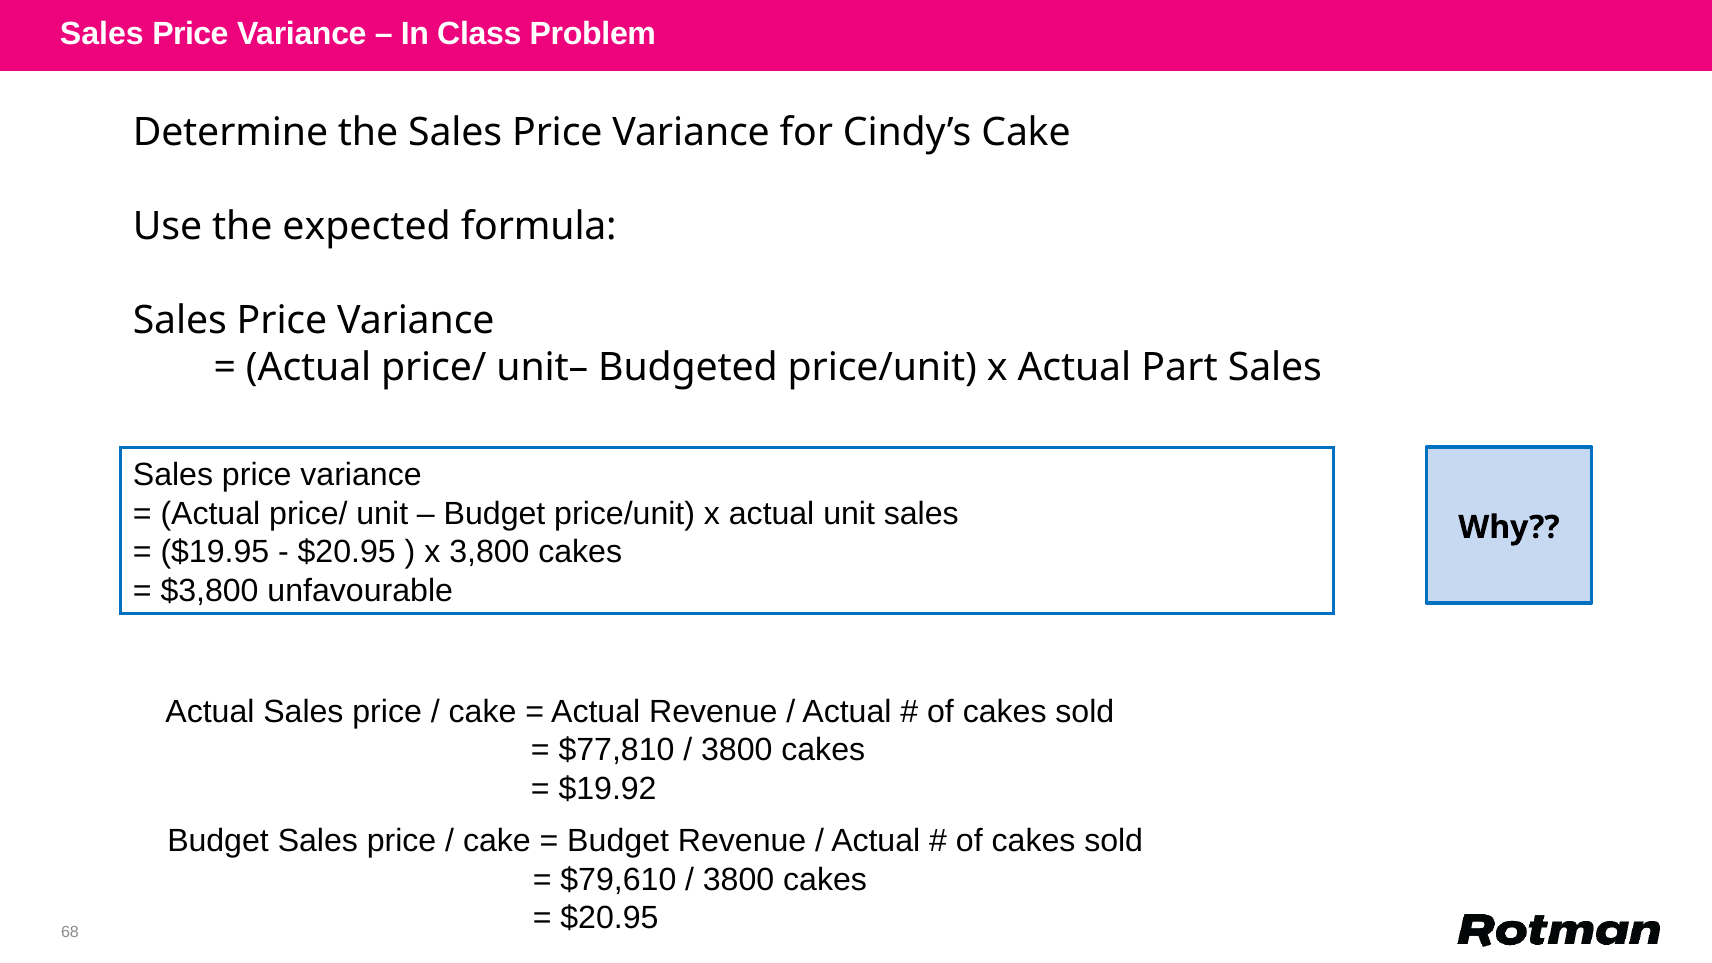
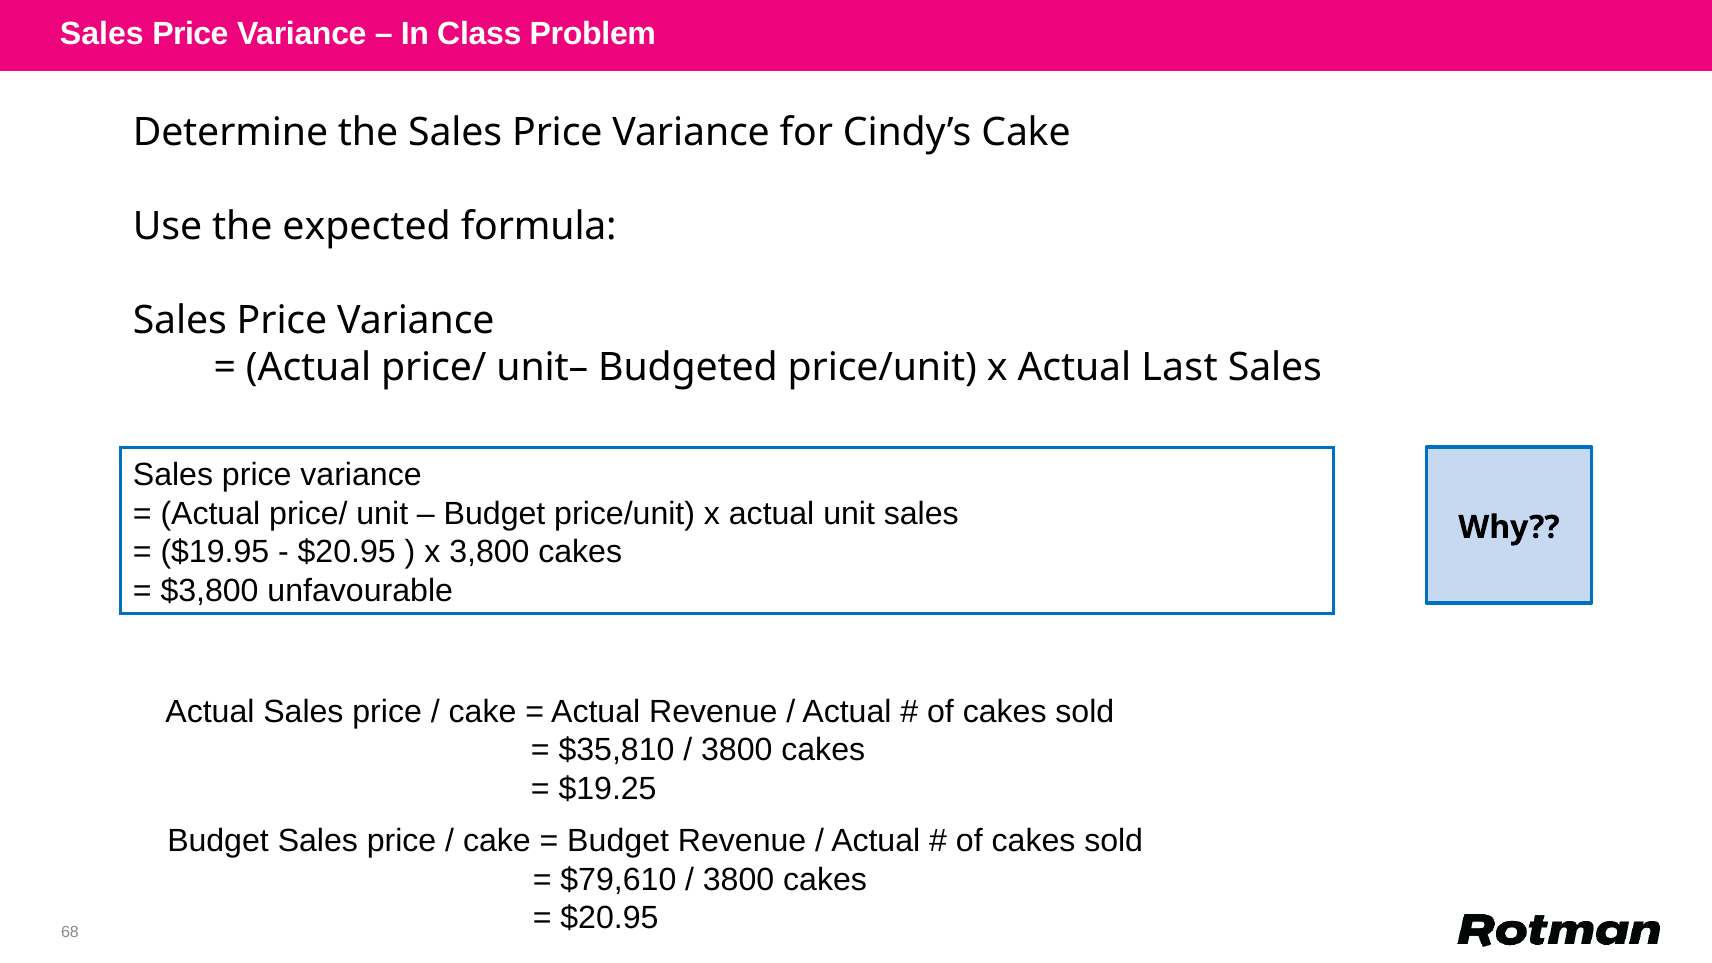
Part: Part -> Last (1180, 368)
$77,810: $77,810 -> $35,810 (616, 750)
$19.92: $19.92 -> $19.25 (608, 789)
